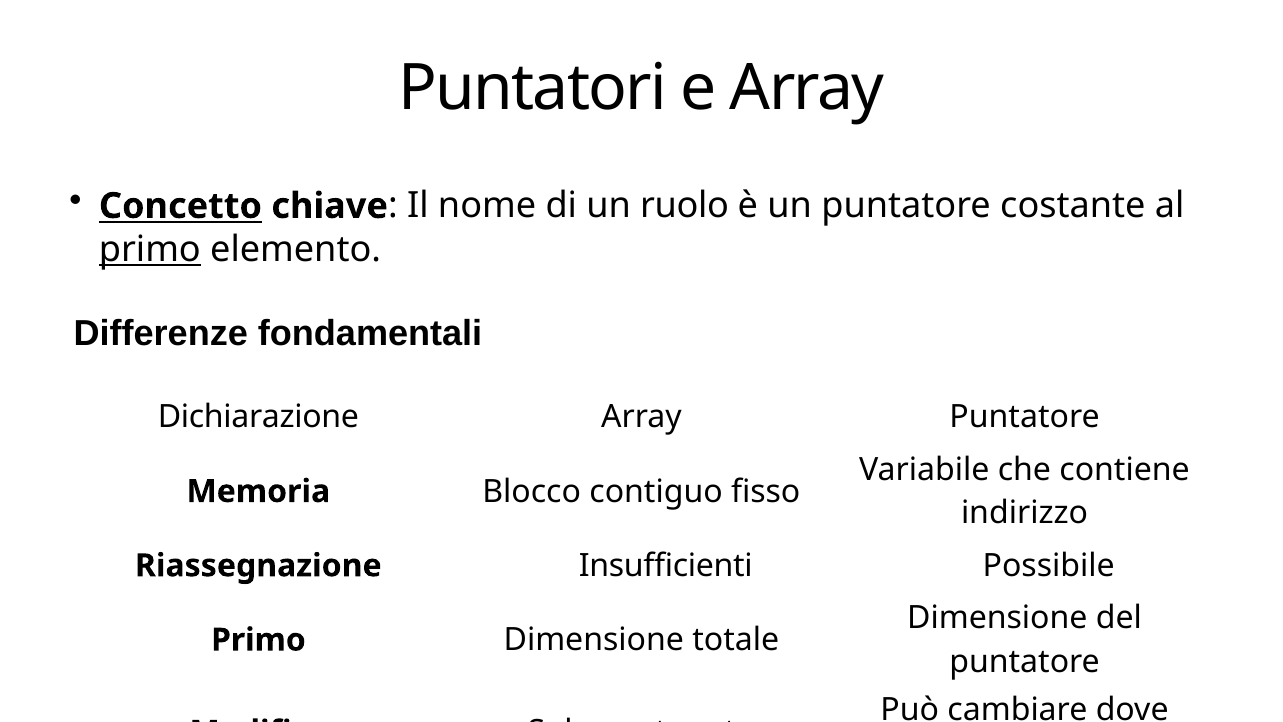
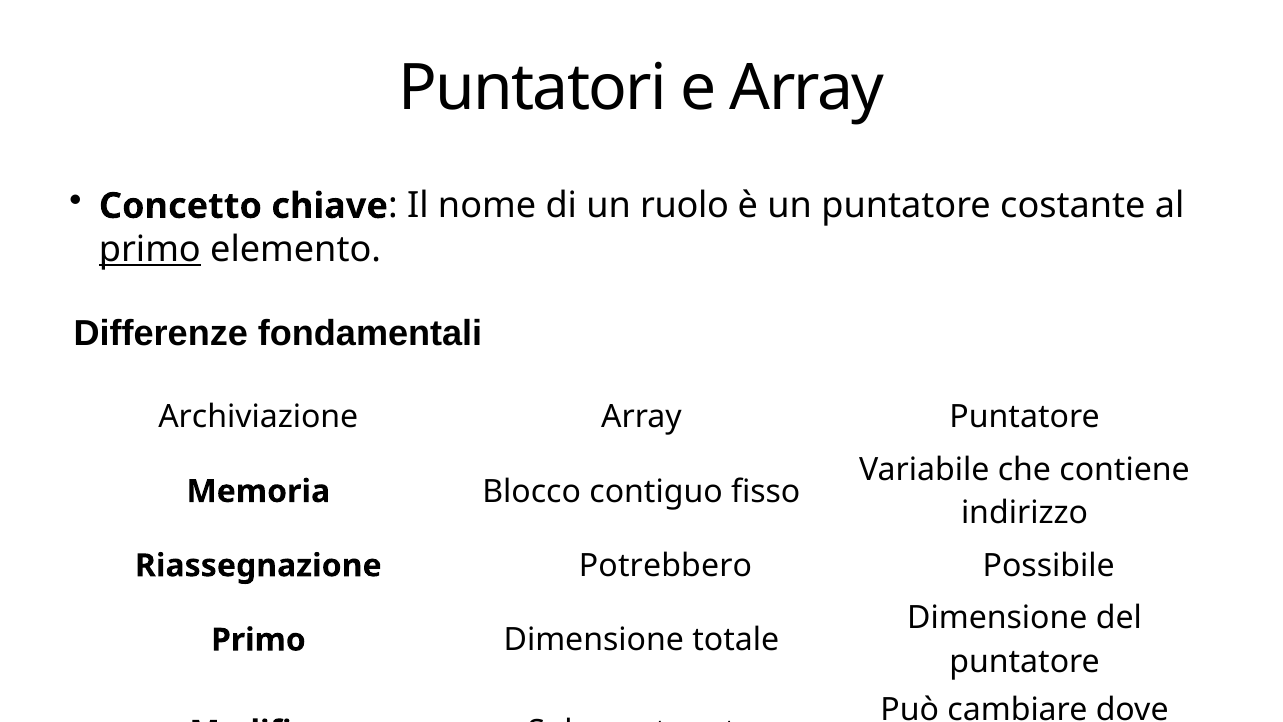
Concetto underline: present -> none (180, 206)
Dichiarazione: Dichiarazione -> Archiviazione (258, 417)
Insufficienti: Insufficienti -> Potrebbero (665, 566)
